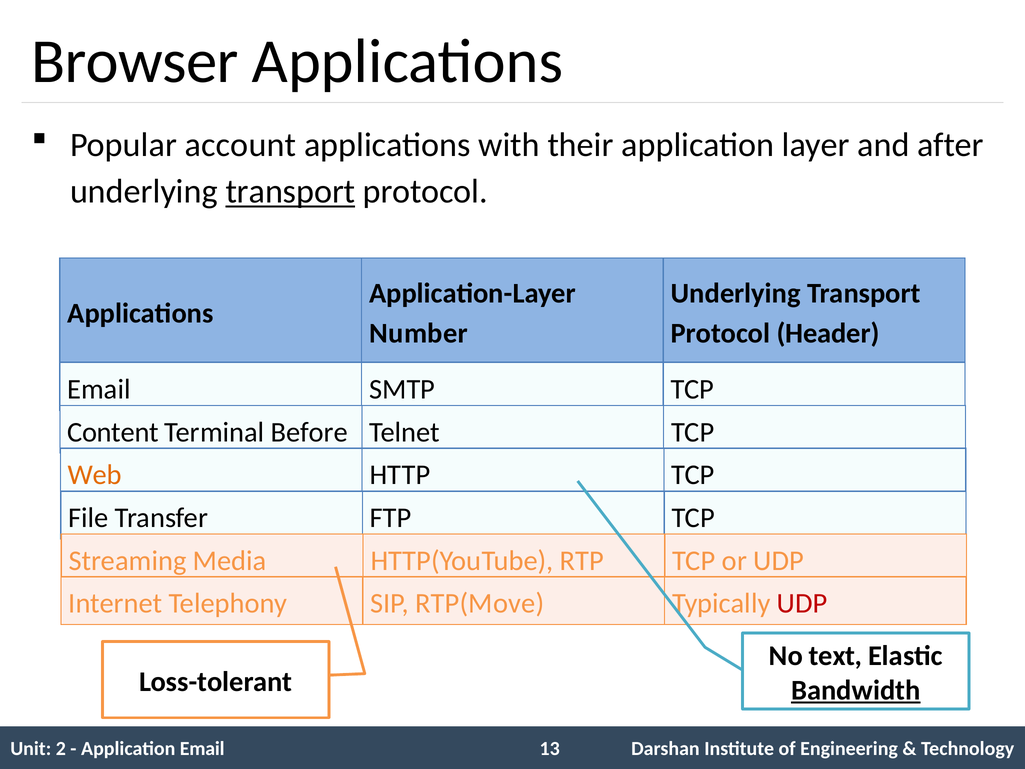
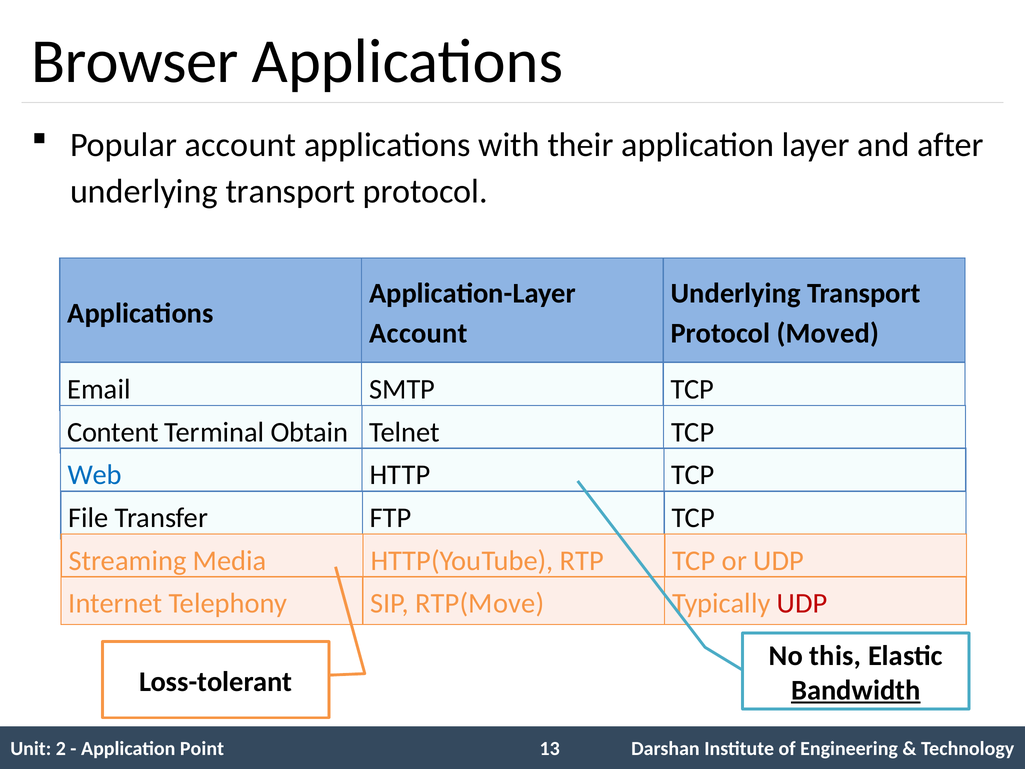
transport underline: present -> none (290, 192)
Number: Number -> Account (419, 333)
Header: Header -> Moved (828, 333)
Before: Before -> Obtain (309, 432)
Web colour: orange -> blue (95, 475)
text: text -> this (835, 656)
Application Email: Email -> Point (202, 748)
